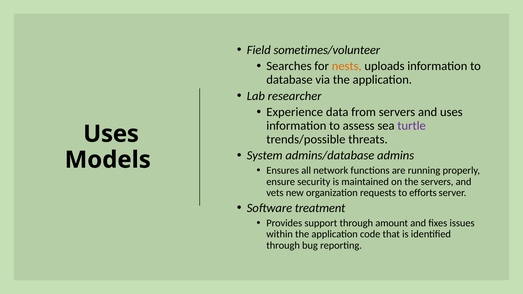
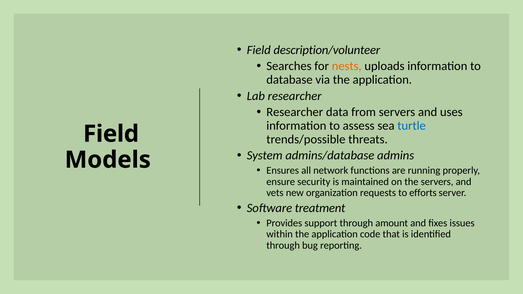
sometimes/volunteer: sometimes/volunteer -> description/volunteer (327, 50)
Experience: Experience -> Researcher (295, 112)
turtle colour: purple -> blue (412, 126)
Uses: Uses -> Field (111, 134)
